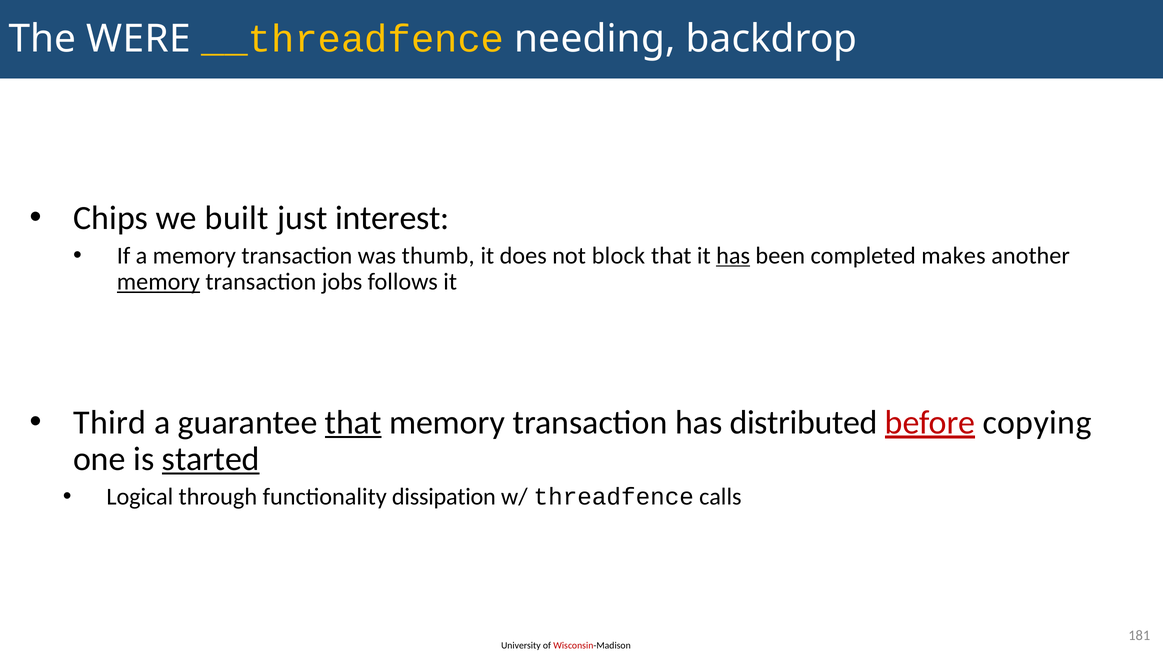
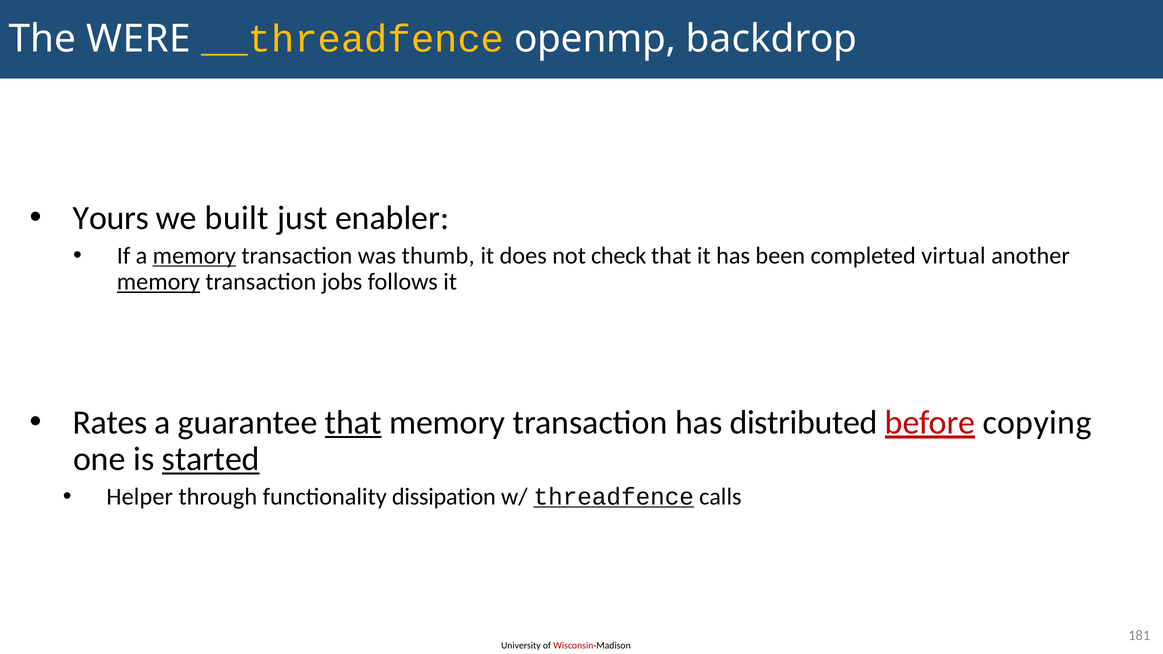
needing: needing -> openmp (595, 39)
Chips: Chips -> Yours (111, 218)
interest: interest -> enabler (392, 218)
memory underline: none -> present (194, 256)
block: block -> check (619, 256)
has underline: present -> none (733, 256)
makes: makes -> virtual (953, 256)
Third: Third -> Rates (110, 423)
Logical: Logical -> Helper (140, 497)
threadfence underline: none -> present (614, 497)
